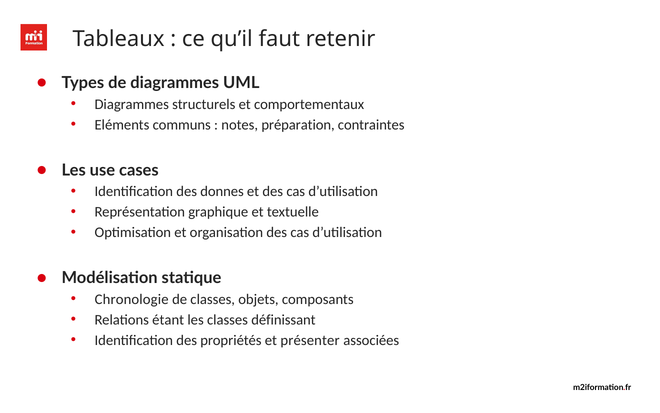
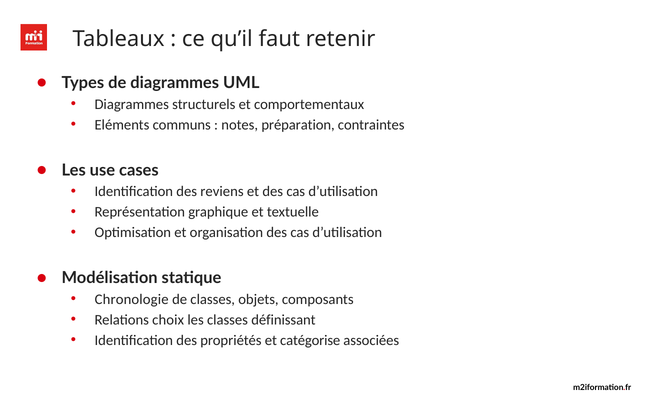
donnes: donnes -> reviens (222, 191)
étant: étant -> choix (168, 320)
présenter: présenter -> catégorise (310, 340)
